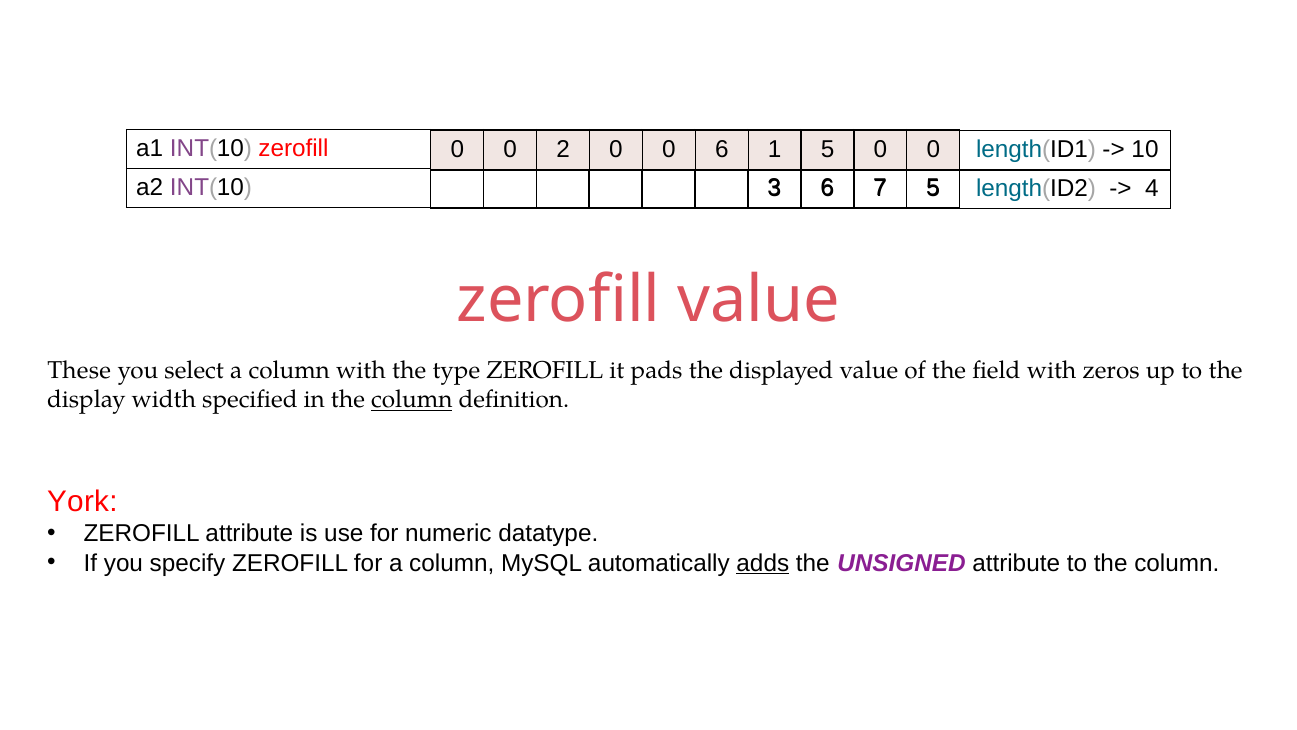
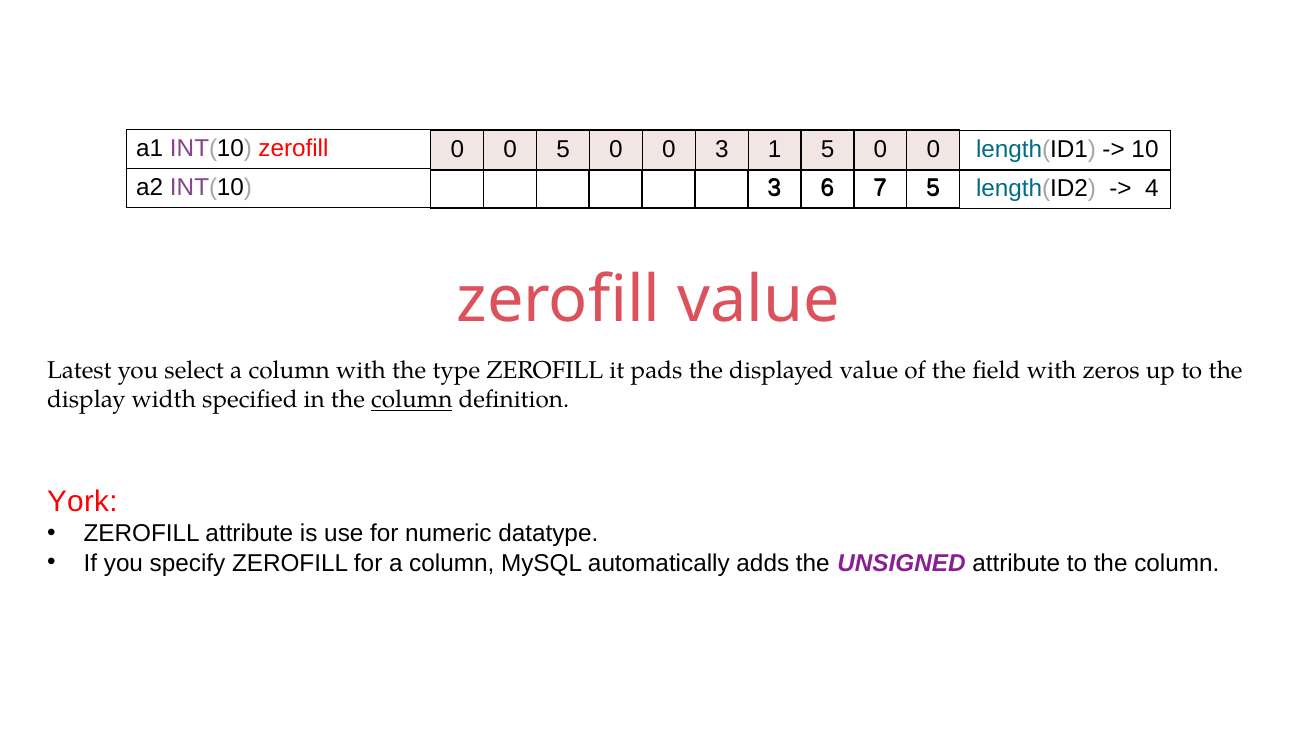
0 2: 2 -> 5 (563, 149)
0 6: 6 -> 3 (722, 149)
These: These -> Latest (79, 371)
adds underline: present -> none (763, 563)
